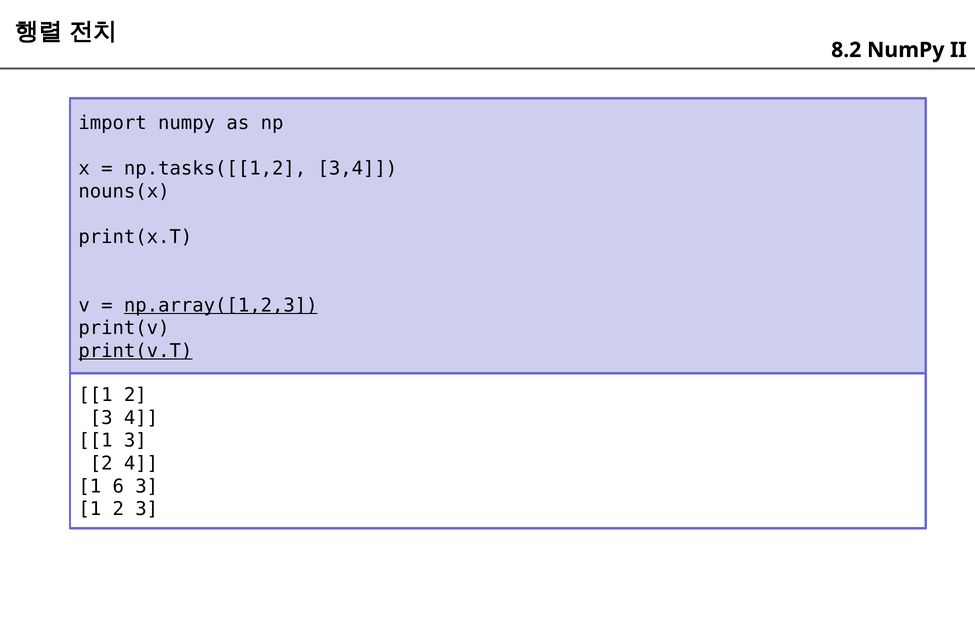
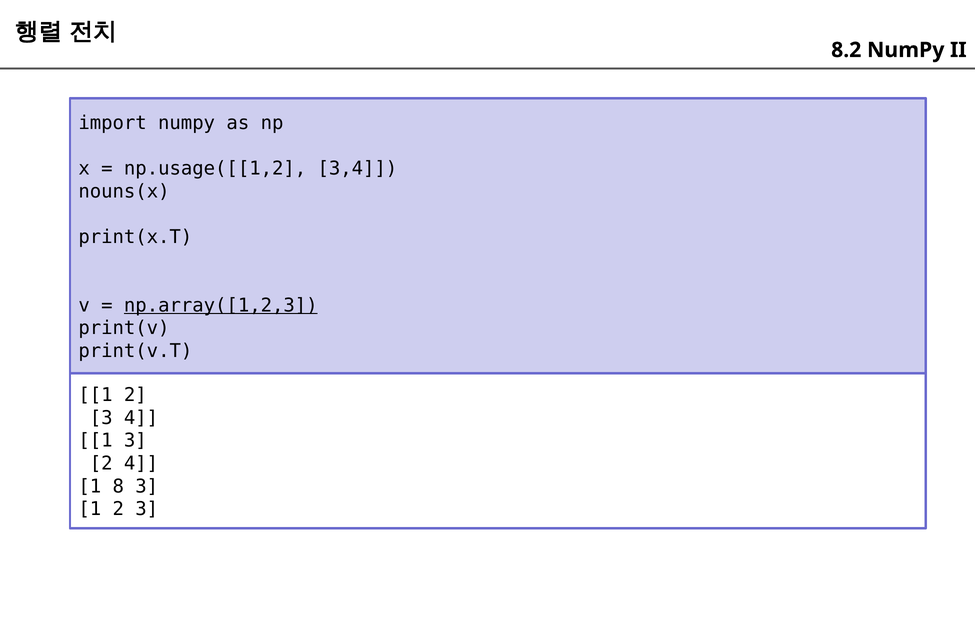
np.tasks([[1,2: np.tasks([[1,2 -> np.usage([[1,2 (215, 168)
print(v.T underline: present -> none (135, 351)
6: 6 -> 8 (118, 486)
